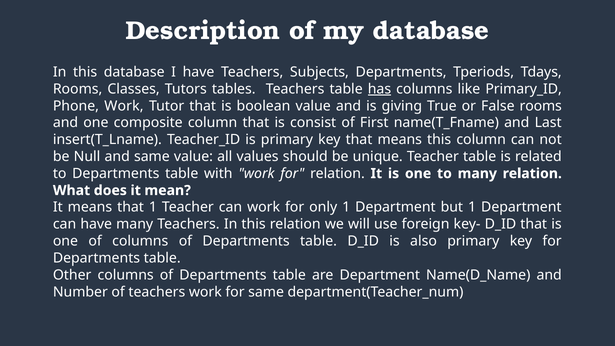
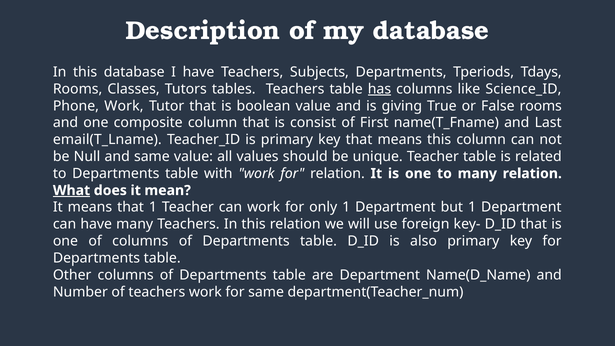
Primary_ID: Primary_ID -> Science_ID (523, 89)
insert(T_Lname: insert(T_Lname -> email(T_Lname (107, 140)
What underline: none -> present (72, 190)
